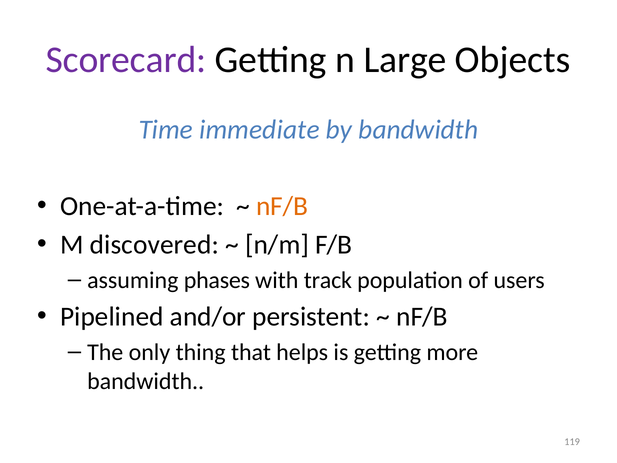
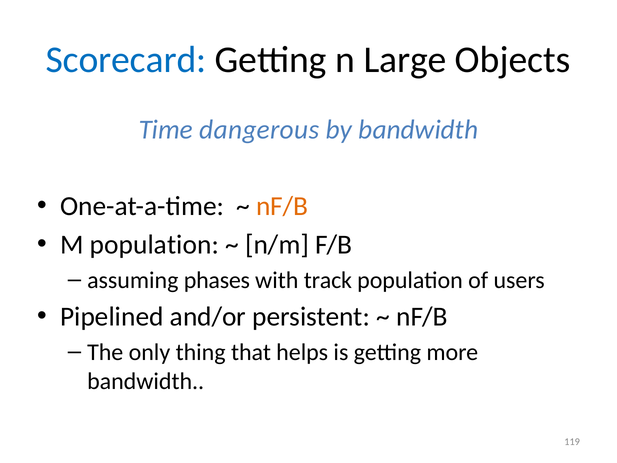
Scorecard colour: purple -> blue (126, 60)
immediate: immediate -> dangerous (259, 129)
M discovered: discovered -> population (154, 245)
